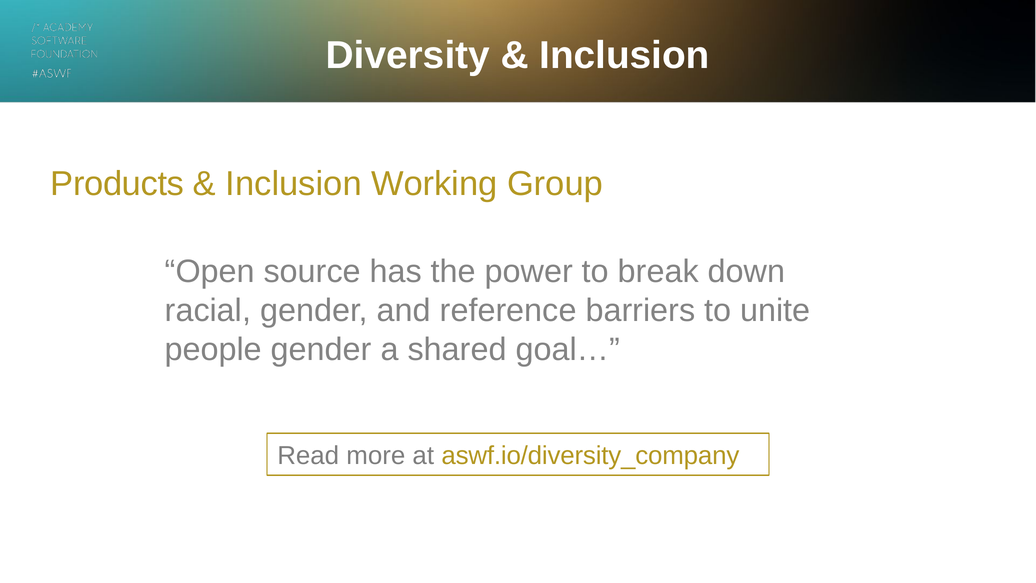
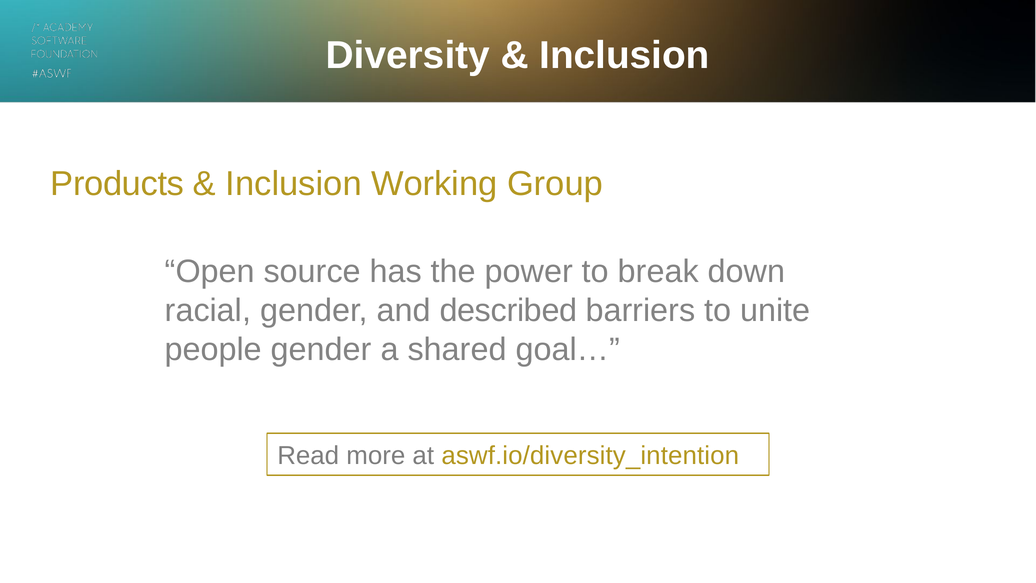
reference: reference -> described (508, 310)
aswf.io/diversity_company: aswf.io/diversity_company -> aswf.io/diversity_intention (590, 456)
